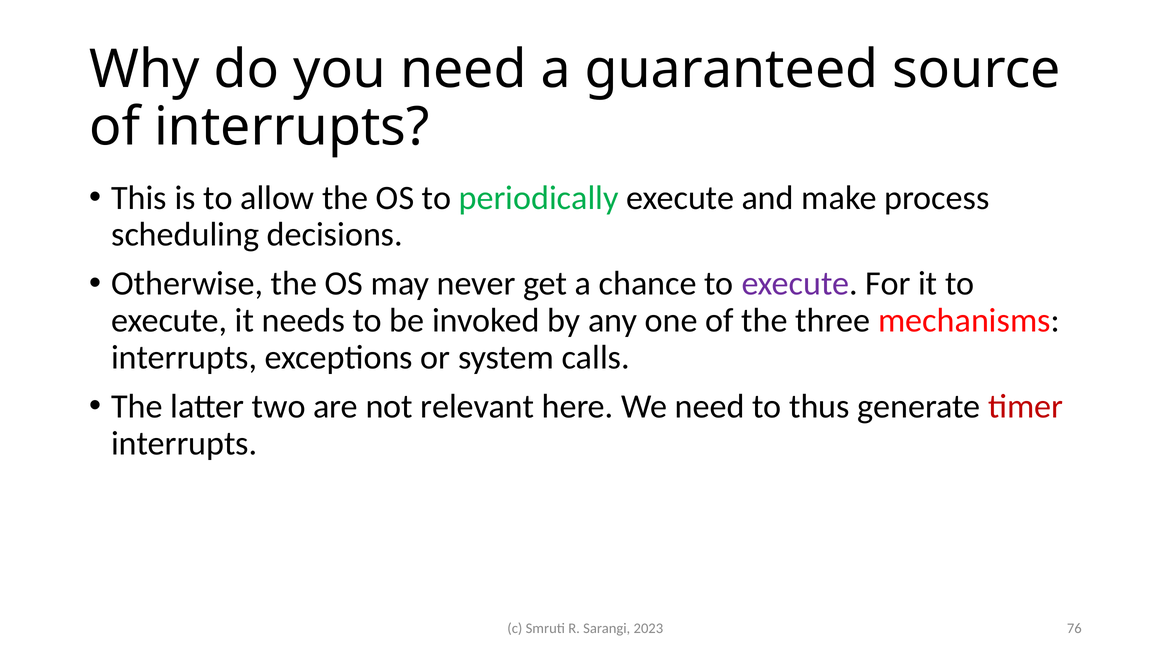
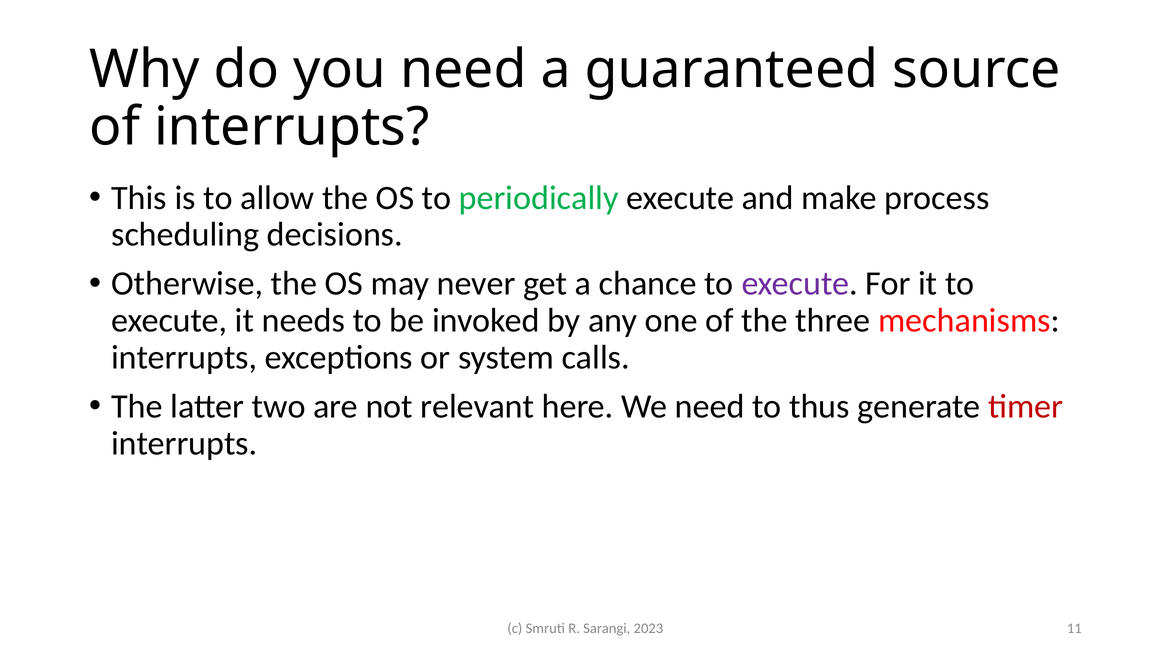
76: 76 -> 11 (1074, 629)
